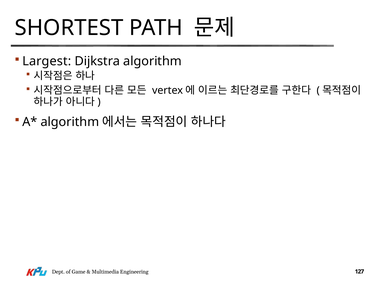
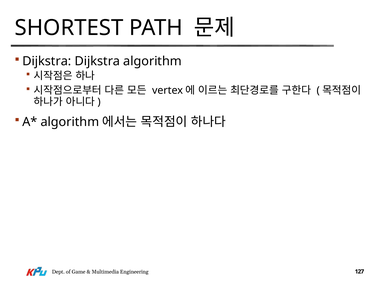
Largest: Largest -> Dijkstra (47, 61)
